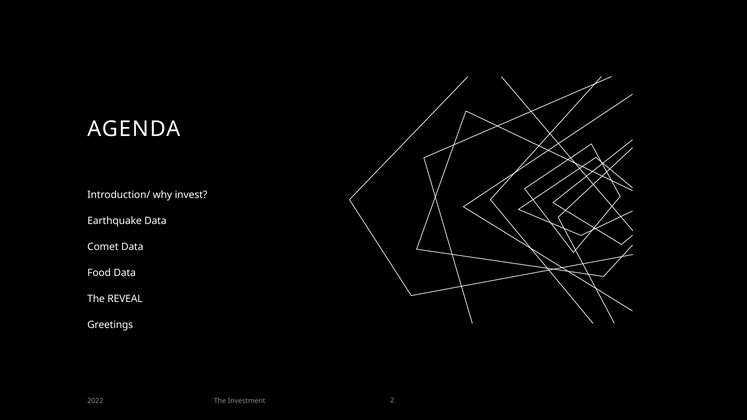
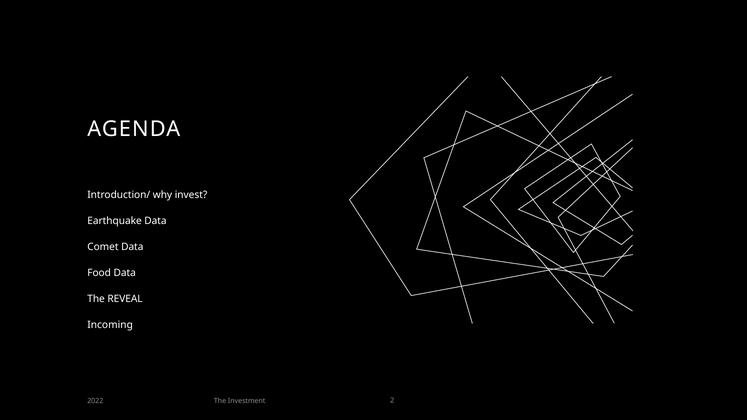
Greetings: Greetings -> Incoming (110, 325)
